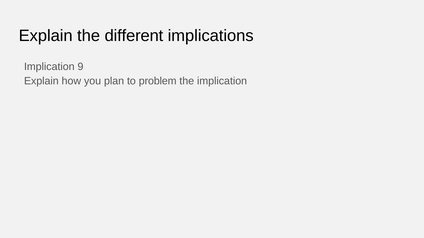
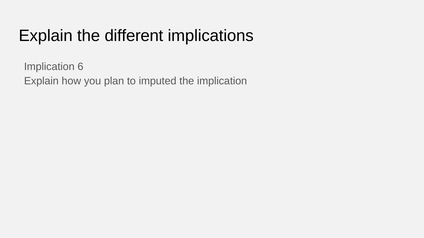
9: 9 -> 6 (80, 67)
problem: problem -> imputed (158, 81)
